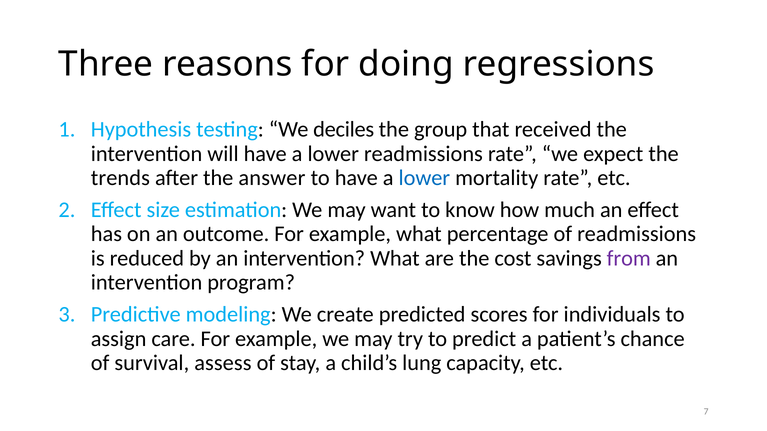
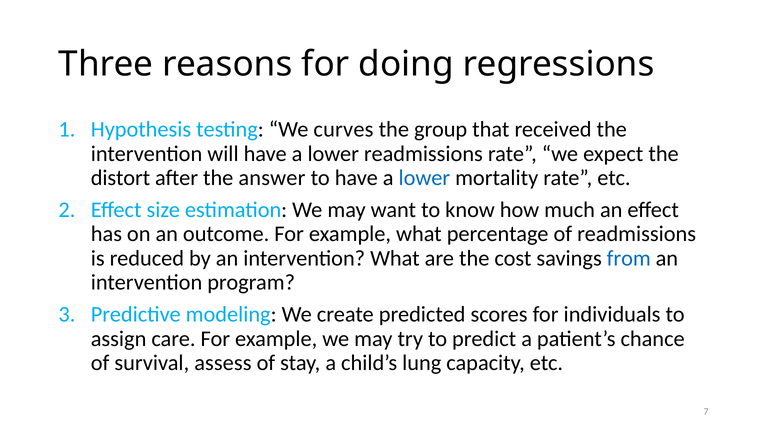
deciles: deciles -> curves (343, 130)
trends: trends -> distort (120, 178)
from colour: purple -> blue (629, 258)
